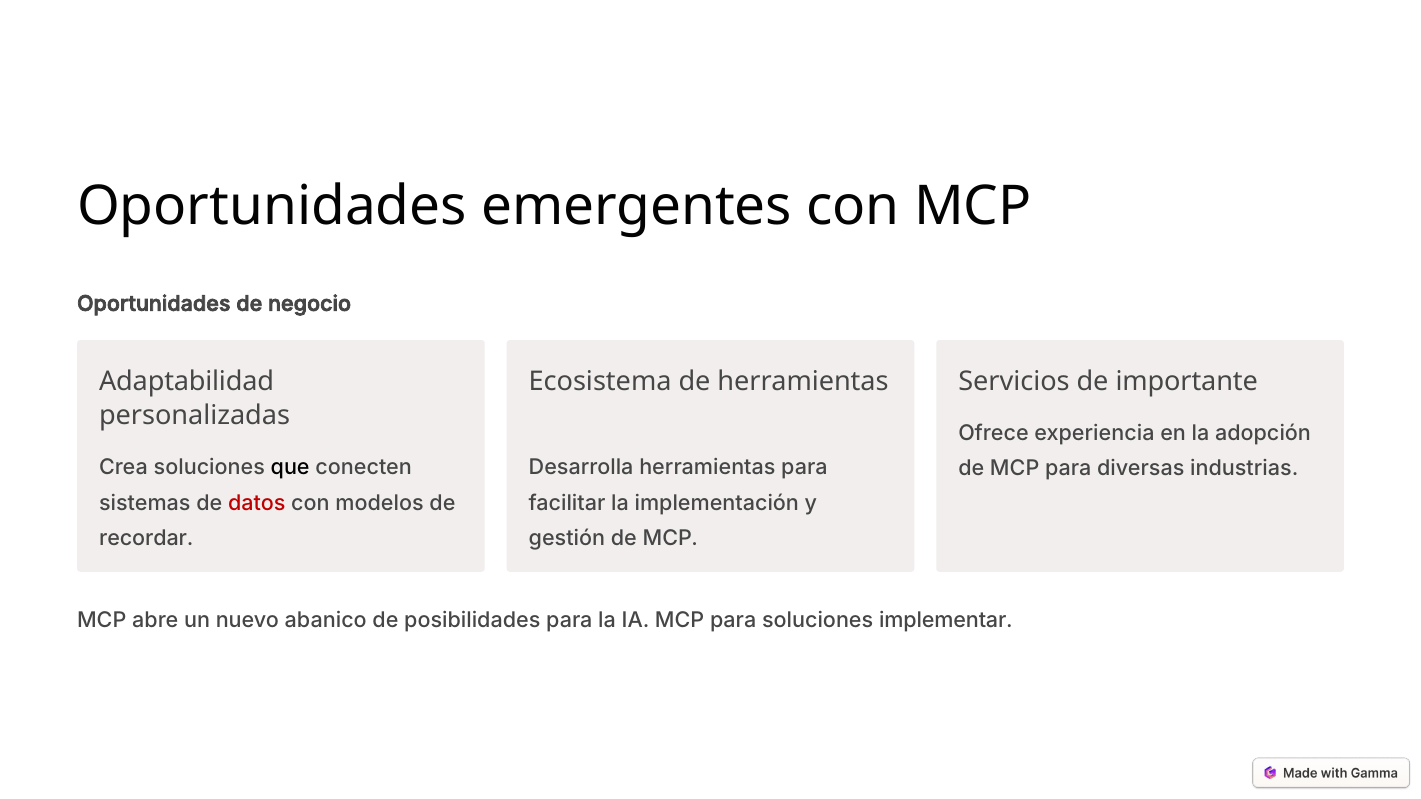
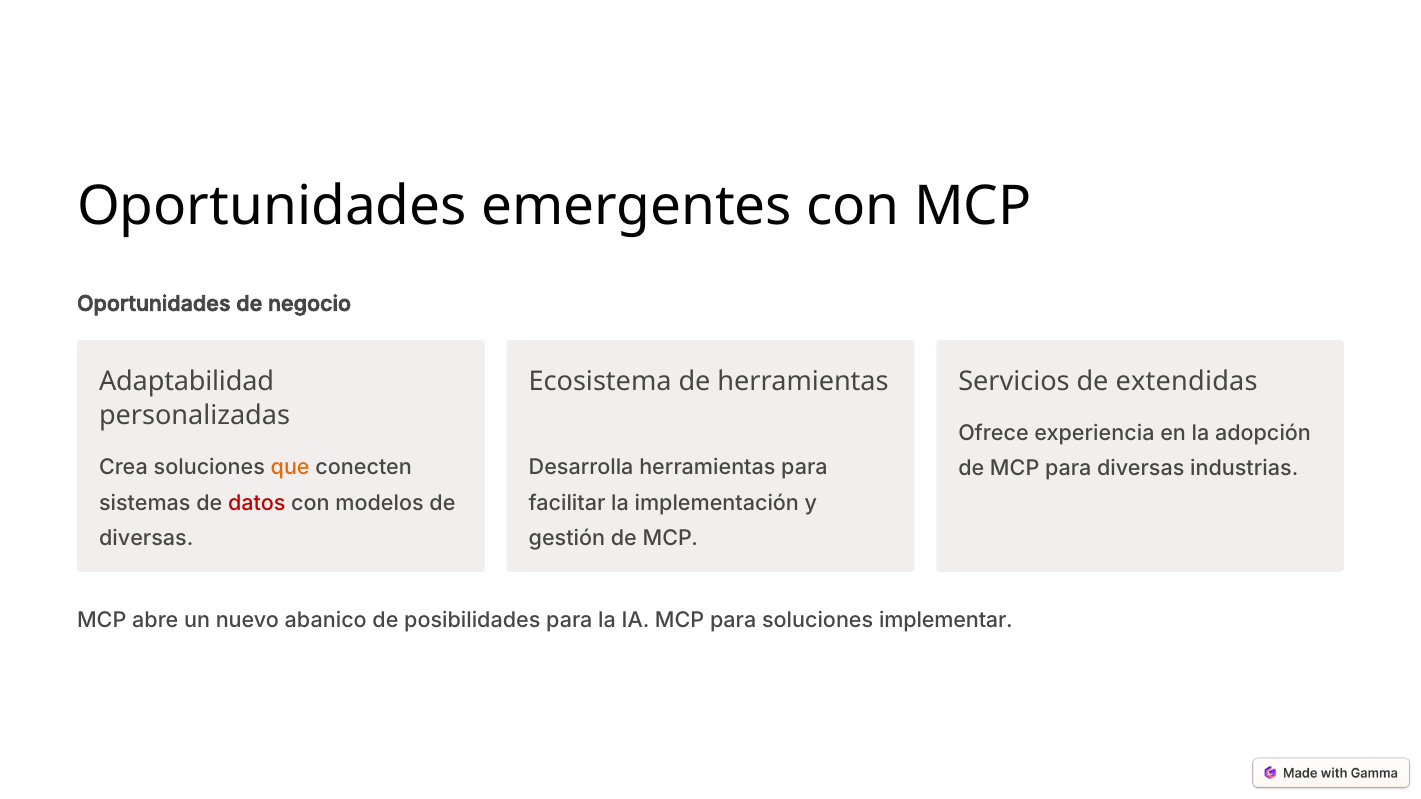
importante: importante -> extendidas (1187, 382)
que colour: black -> orange (290, 468)
recordar: recordar -> diversas (146, 538)
